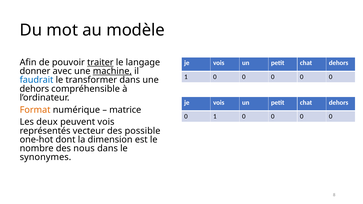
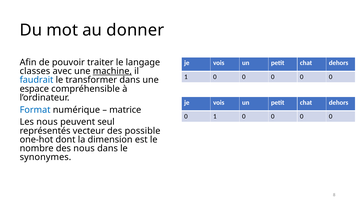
modèle: modèle -> donner (135, 30)
traiter underline: present -> none (100, 62)
donner: donner -> classes (35, 71)
dehors: dehors -> espace (34, 89)
Format colour: orange -> blue (35, 110)
Les deux: deux -> nous (47, 122)
peuvent vois: vois -> seul (106, 122)
